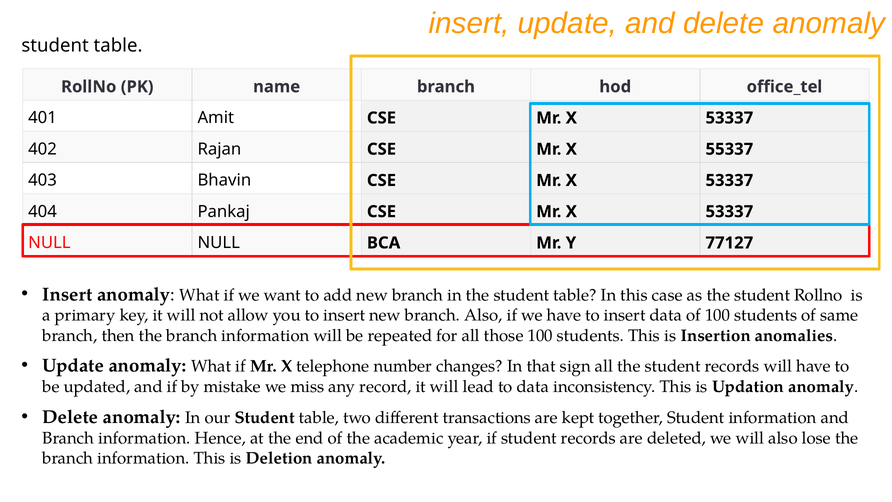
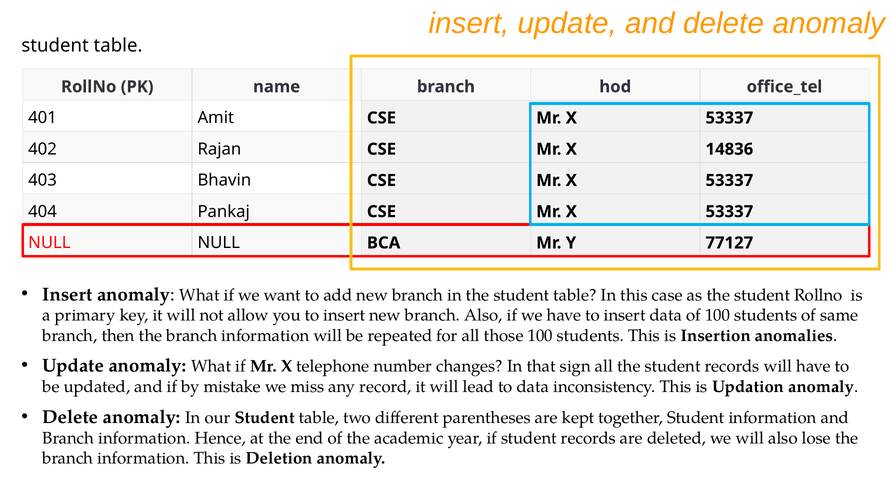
55337: 55337 -> 14836 (729, 149)
transactions: transactions -> parentheses (487, 417)
